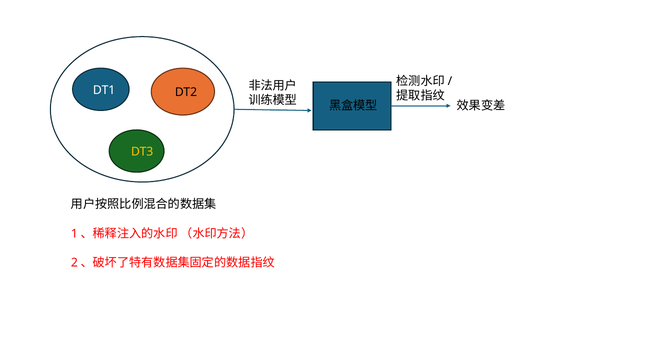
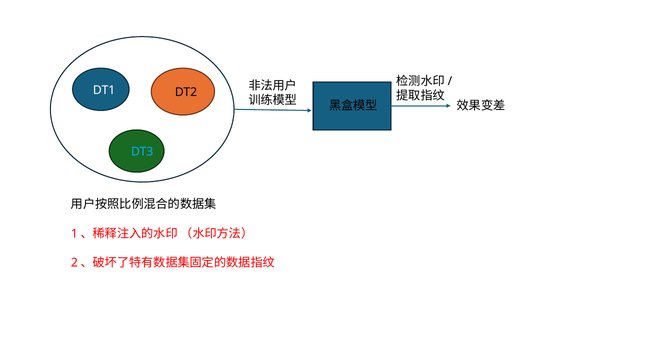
DT3 colour: yellow -> light blue (142, 152)
